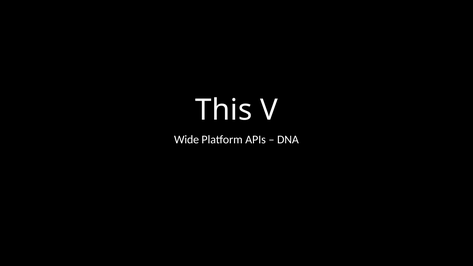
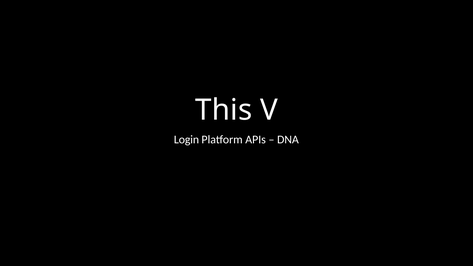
Wide: Wide -> Login (187, 140)
